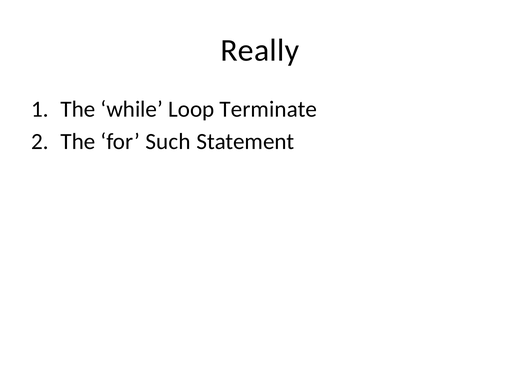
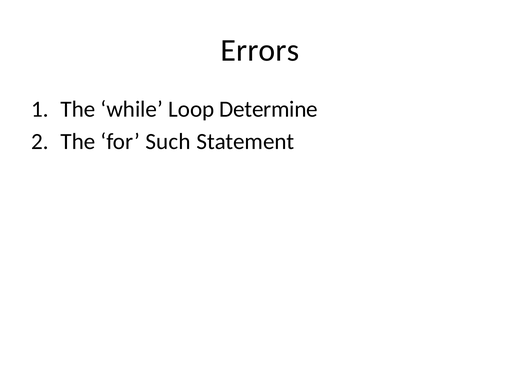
Really: Really -> Errors (260, 50)
Terminate: Terminate -> Determine (269, 109)
